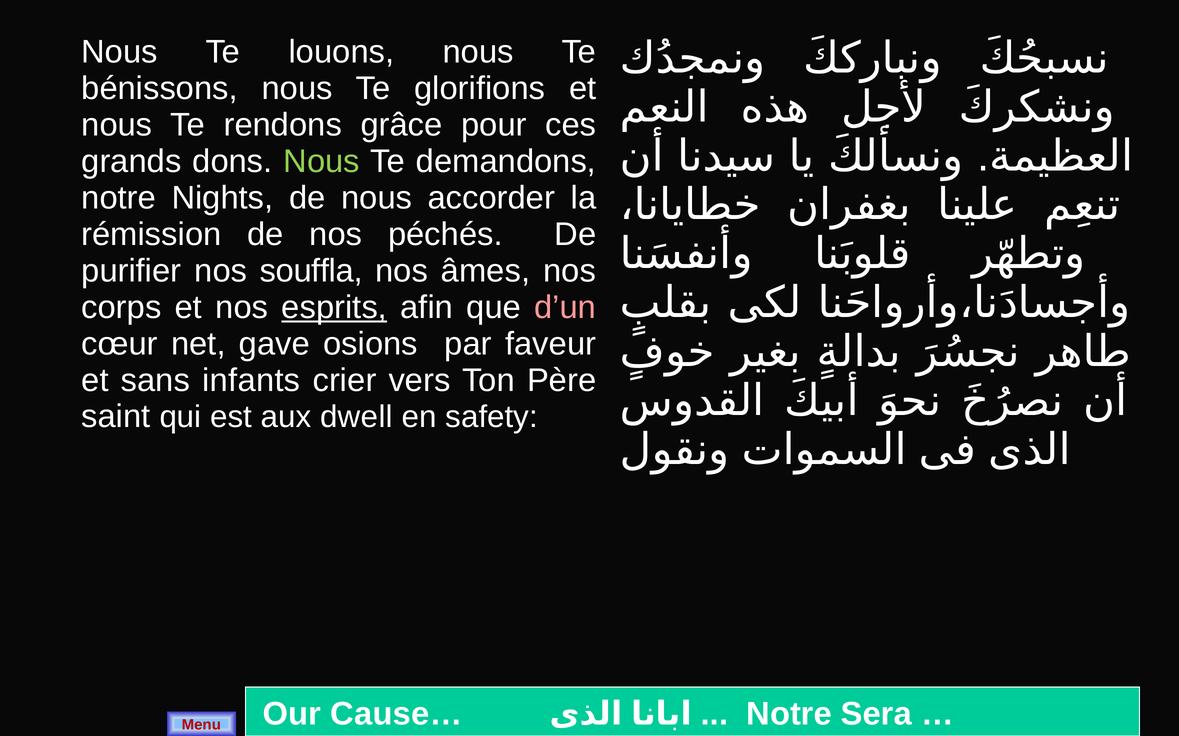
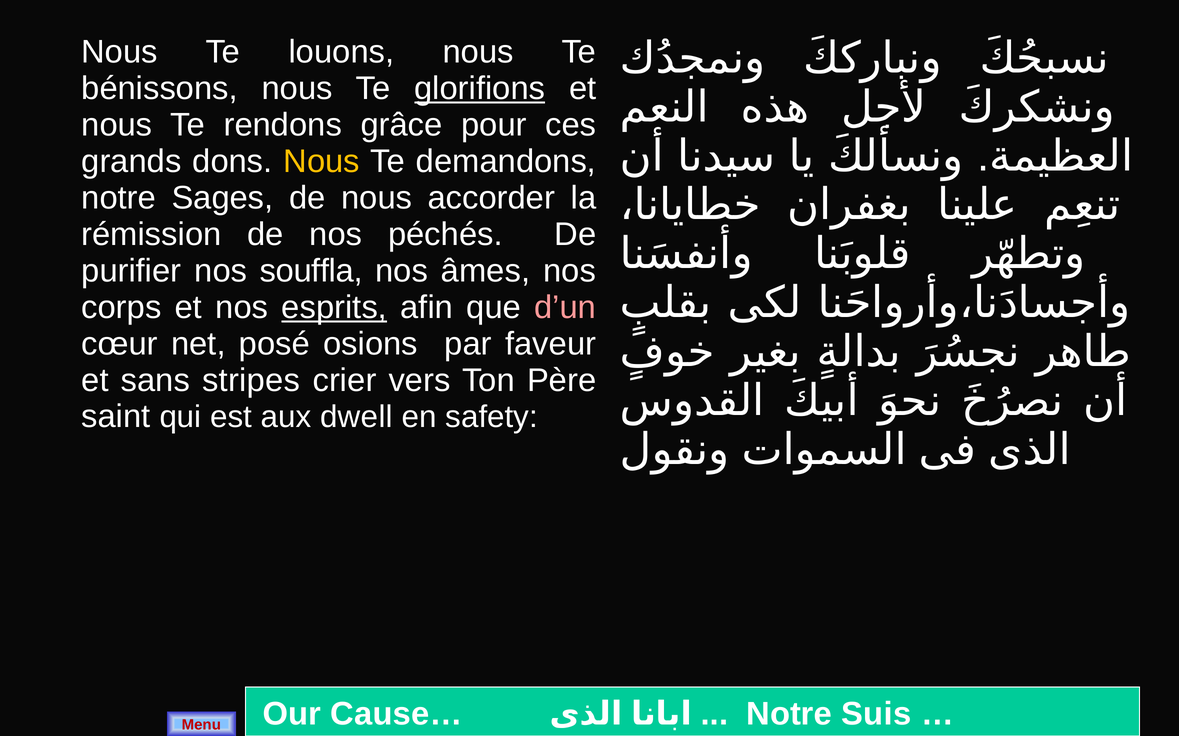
glorifions underline: none -> present (480, 89)
Nous colour: light green -> yellow (322, 162)
Nights: Nights -> Sages (222, 198)
gave: gave -> posé (274, 344)
infants: infants -> stripes (251, 381)
Sera: Sera -> Suis (876, 714)
